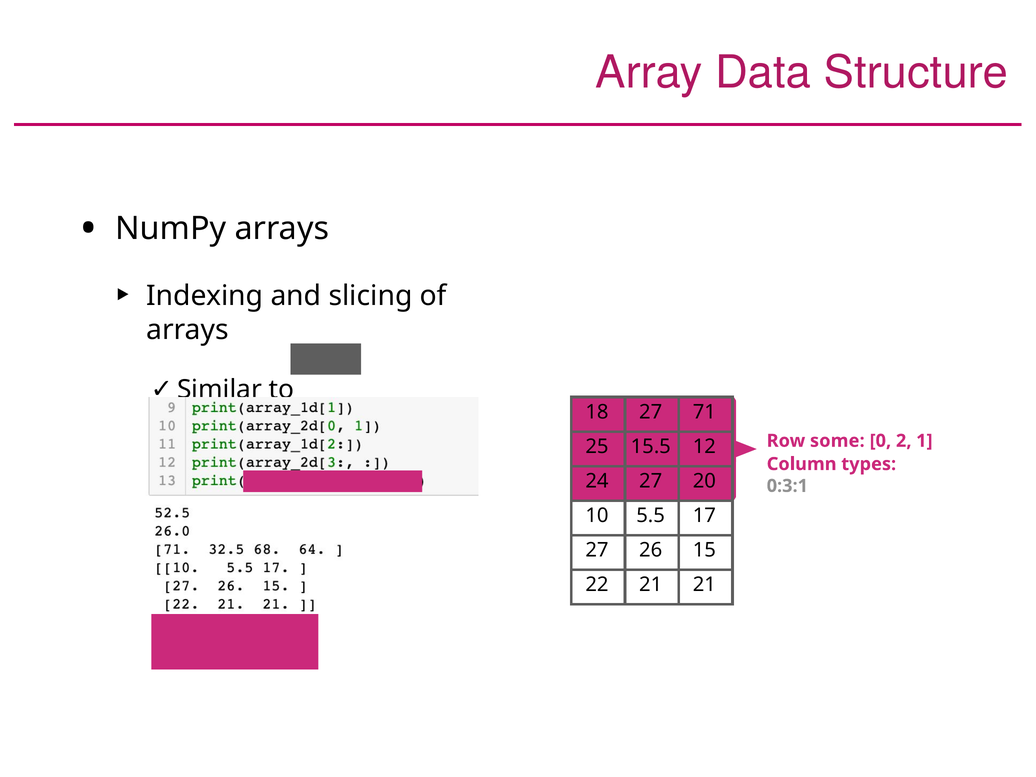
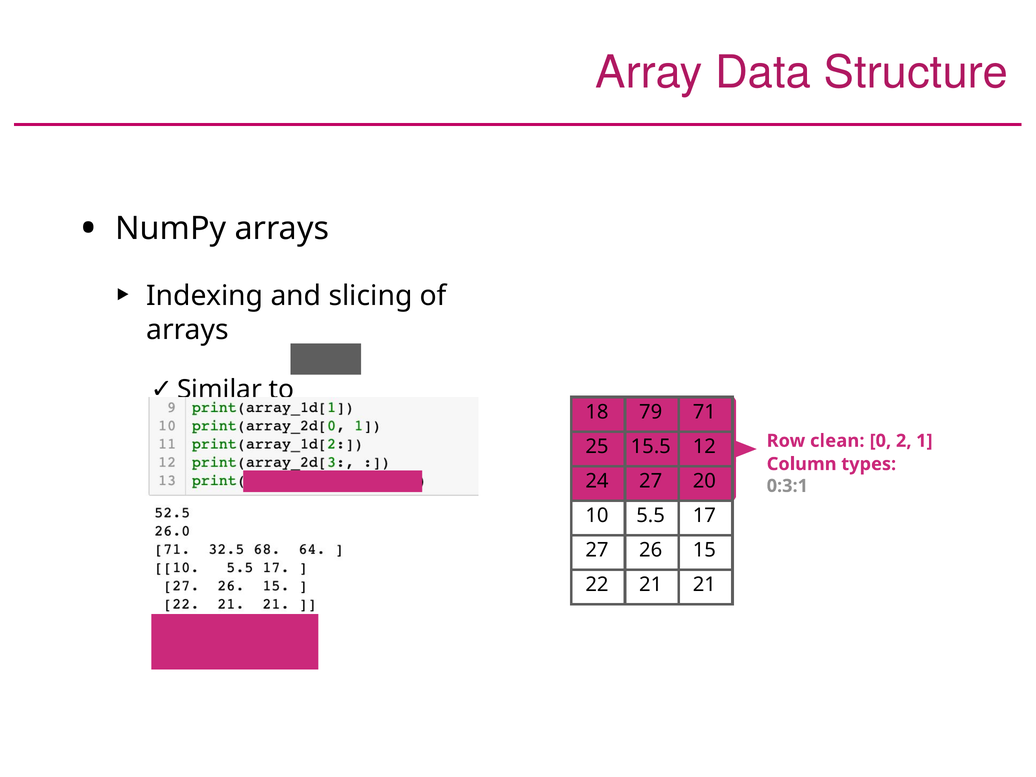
18 27: 27 -> 79 (651, 412)
some: some -> clean (837, 441)
